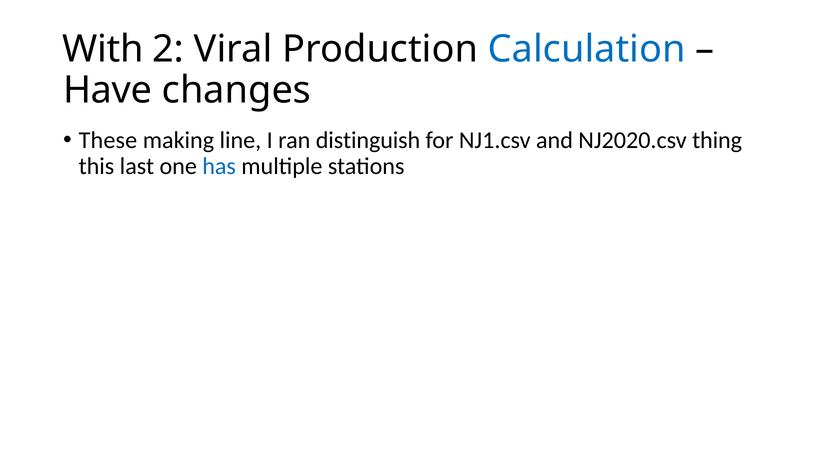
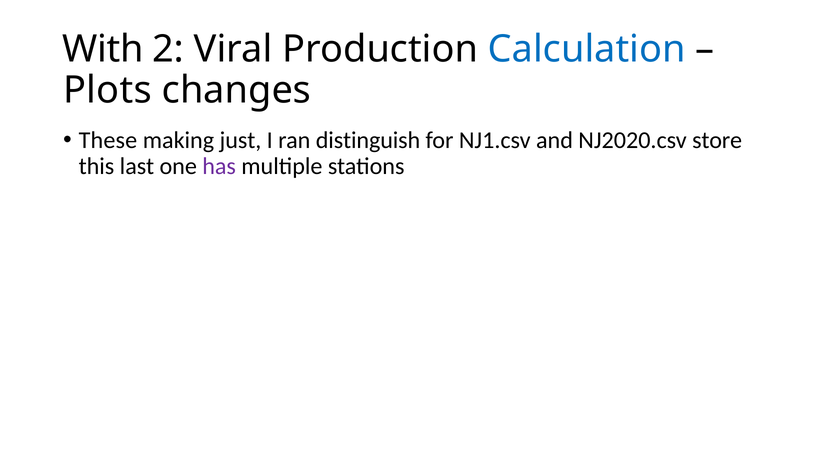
Have: Have -> Plots (107, 90)
line: line -> just (240, 140)
thing: thing -> store (717, 140)
has colour: blue -> purple (219, 166)
